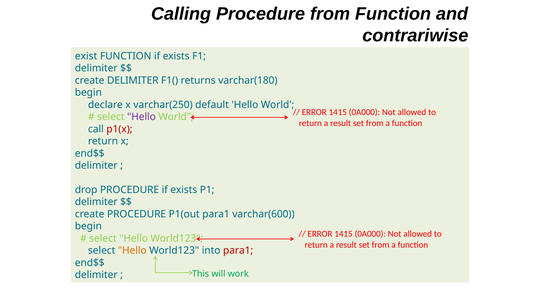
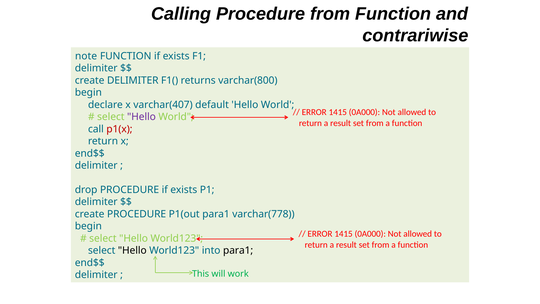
exist: exist -> note (86, 56)
varchar(180: varchar(180 -> varchar(800 (248, 80)
varchar(250: varchar(250 -> varchar(407 (163, 105)
varchar(600: varchar(600 -> varchar(778 (263, 214)
Hello colour: orange -> black (132, 250)
para1 colour: red -> black (238, 250)
